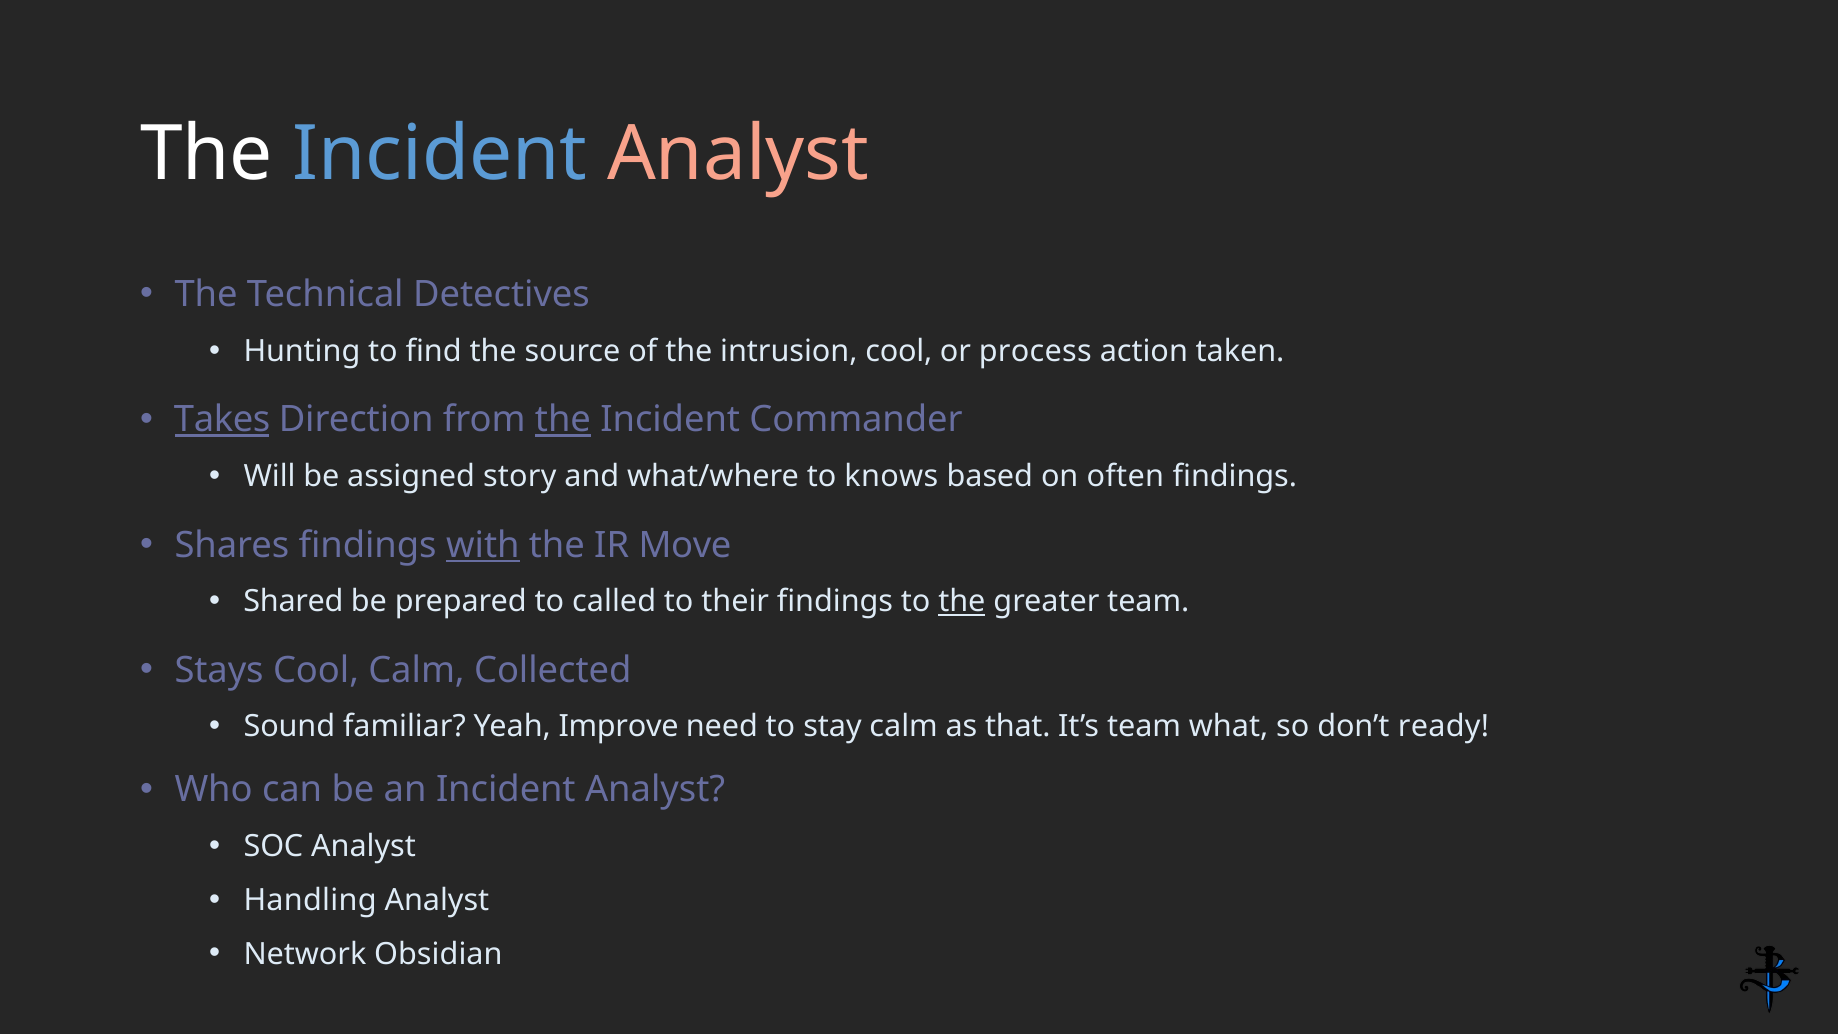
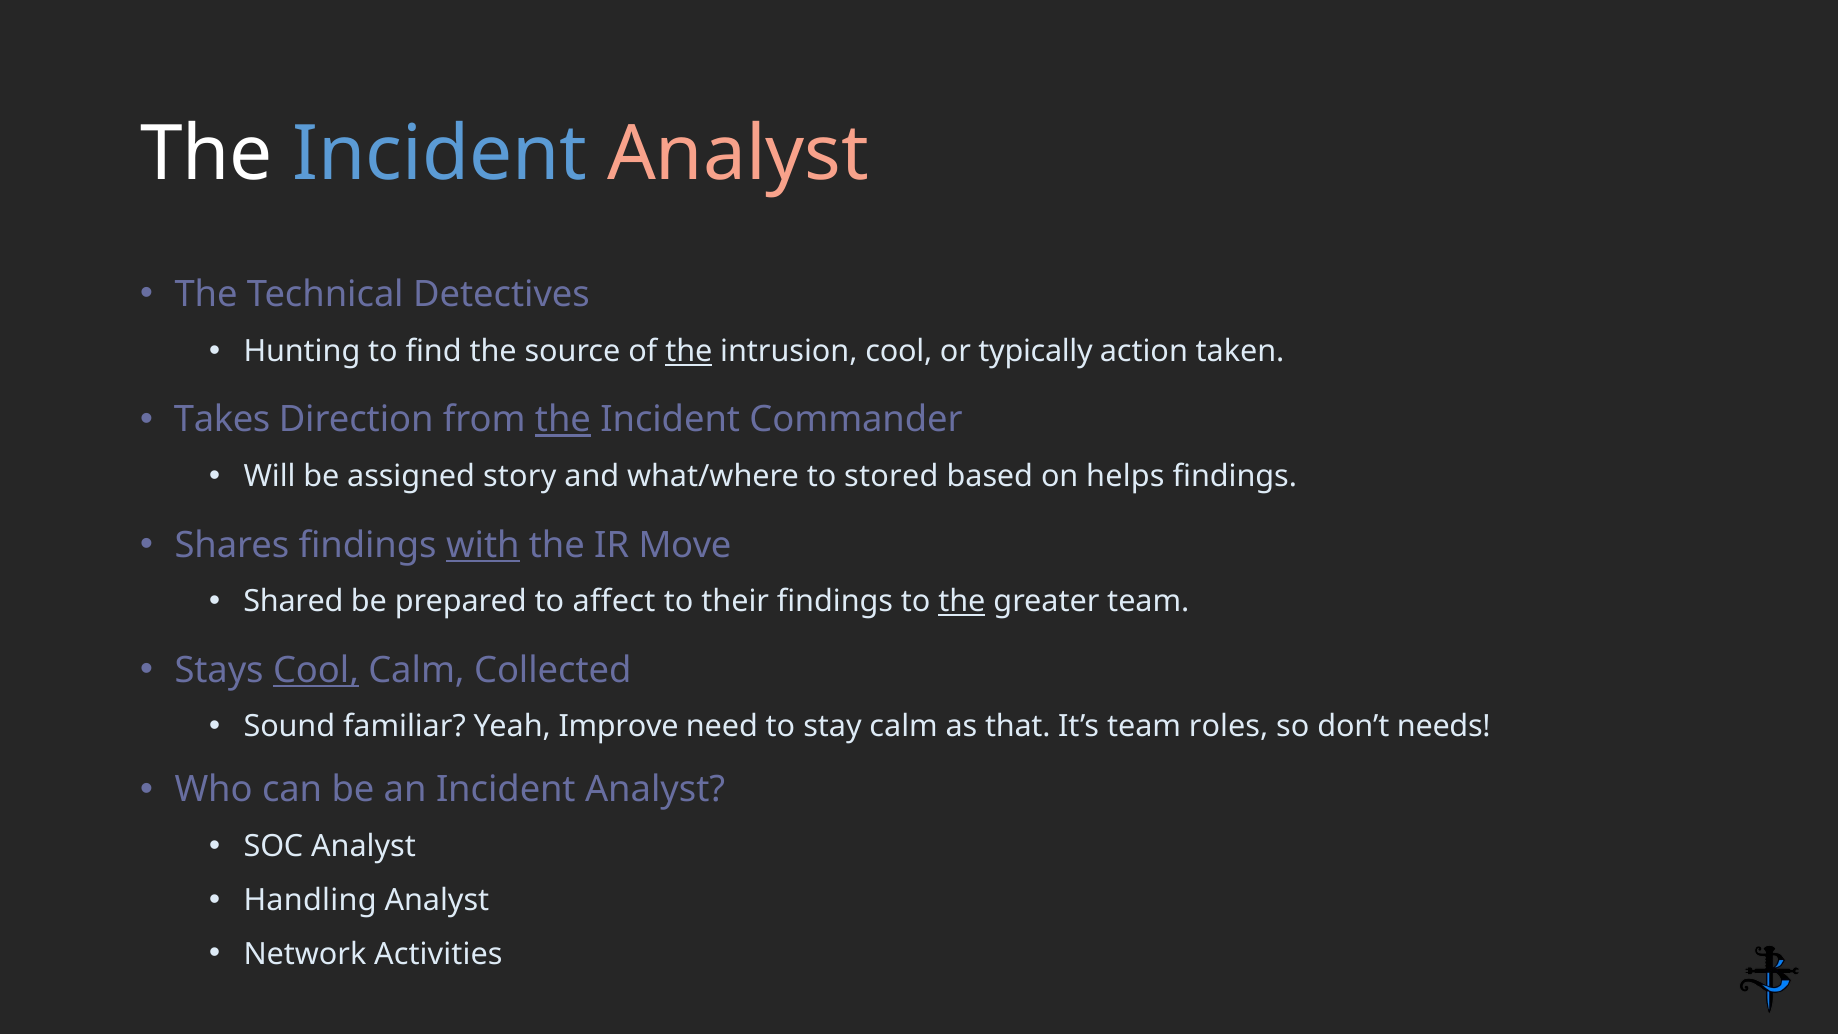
the underline: none -> present (689, 351)
process: process -> typically (1036, 351)
Takes underline: present -> none (222, 420)
knows: knows -> stored (891, 477)
often: often -> helps (1125, 477)
called: called -> affect (614, 602)
Cool underline: none -> present (316, 670)
what: what -> roles (1229, 727)
ready: ready -> needs (1444, 727)
Obsidian: Obsidian -> Activities (438, 954)
